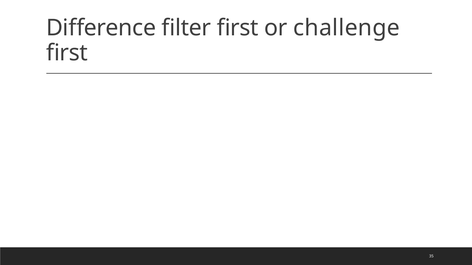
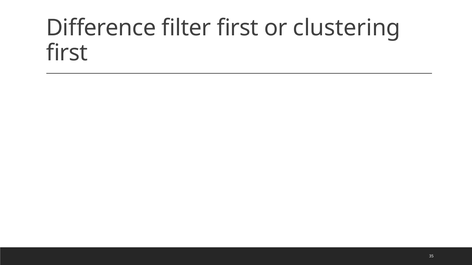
challenge: challenge -> clustering (347, 28)
